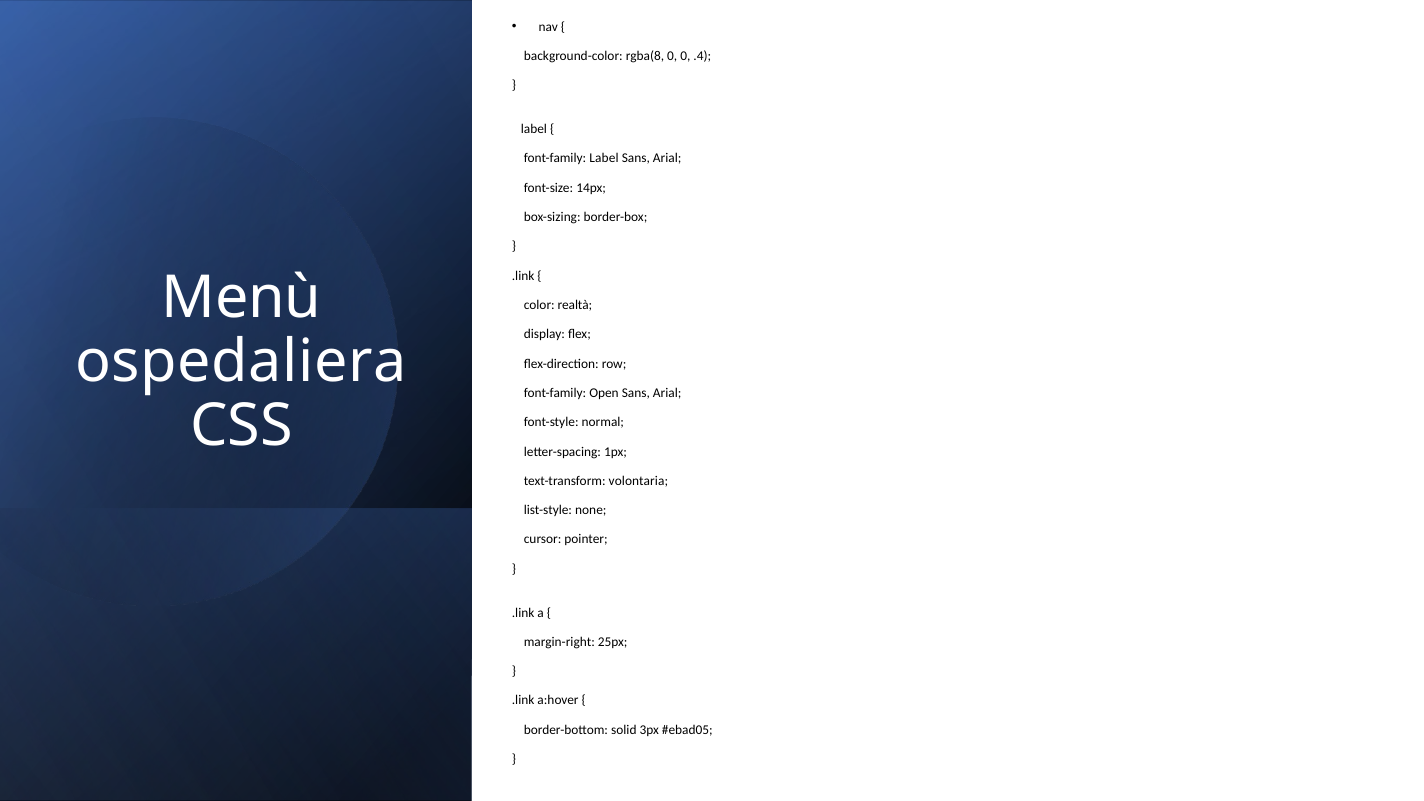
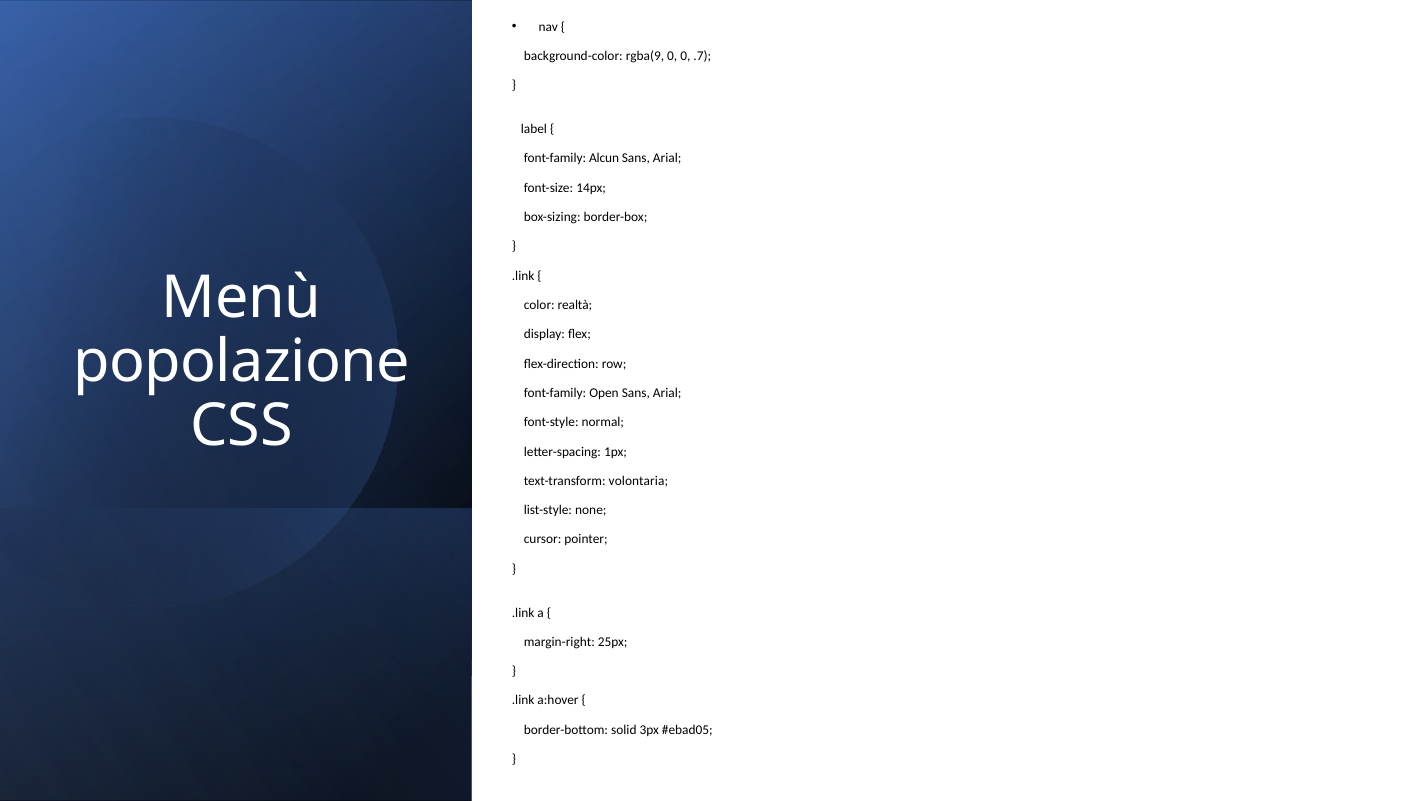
rgba(8: rgba(8 -> rgba(9 (645, 56)
.4: .4 -> .7 (702, 56)
font-family Label: Label -> Alcun (604, 159)
ospedaliera: ospedaliera -> popolazione (242, 362)
